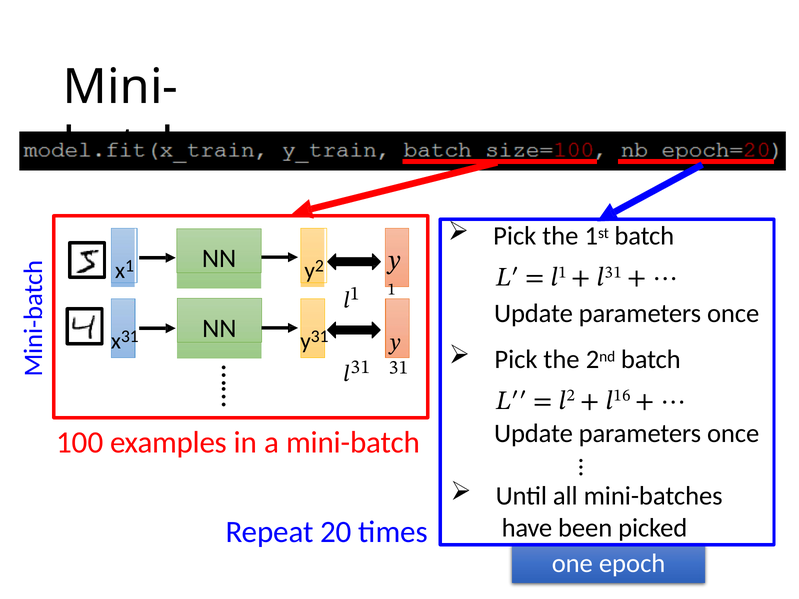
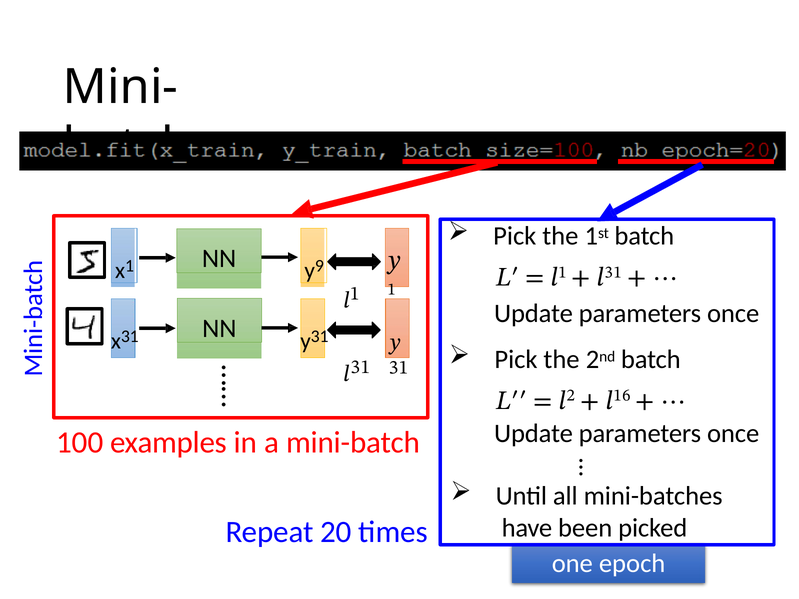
2: 2 -> 9 (319, 266)
